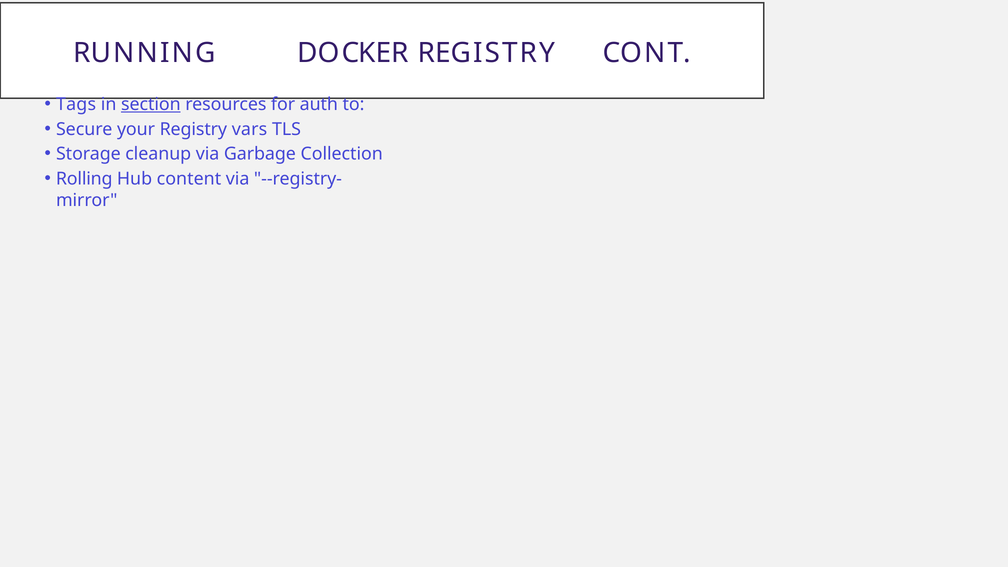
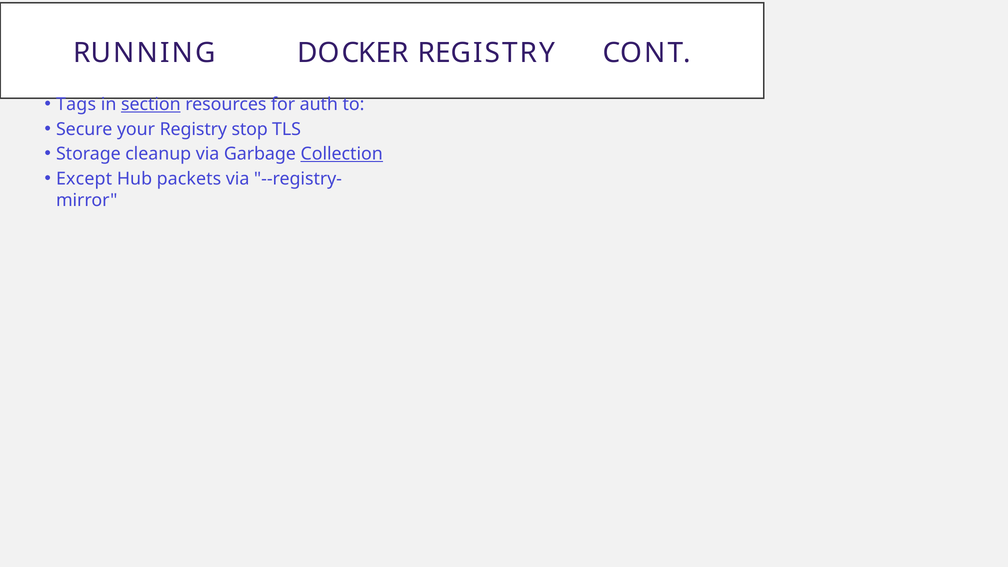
vars: vars -> stop (250, 129)
Collection underline: none -> present (342, 154)
Rolling: Rolling -> Except (84, 179)
content: content -> packets (189, 179)
